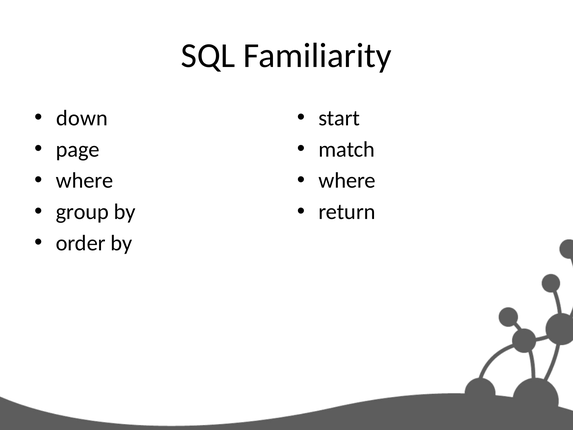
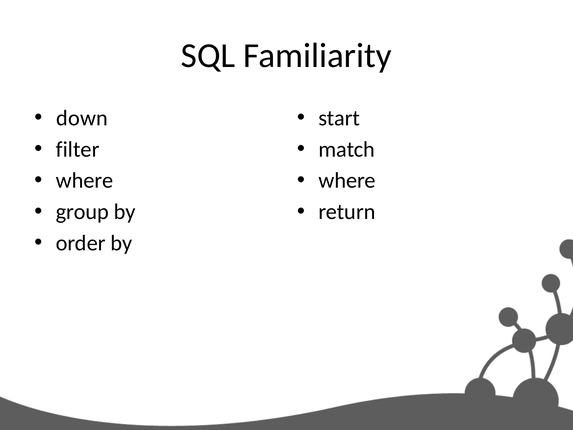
page: page -> filter (78, 149)
